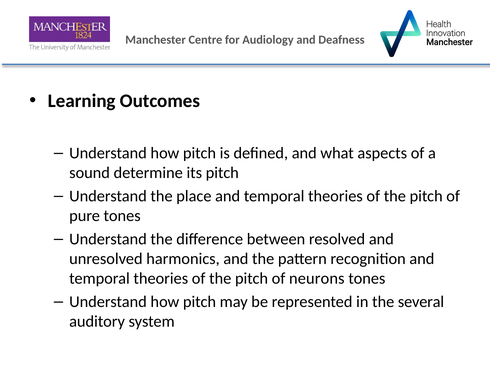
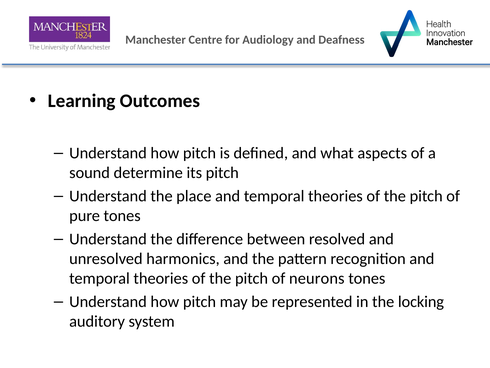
several: several -> locking (421, 301)
